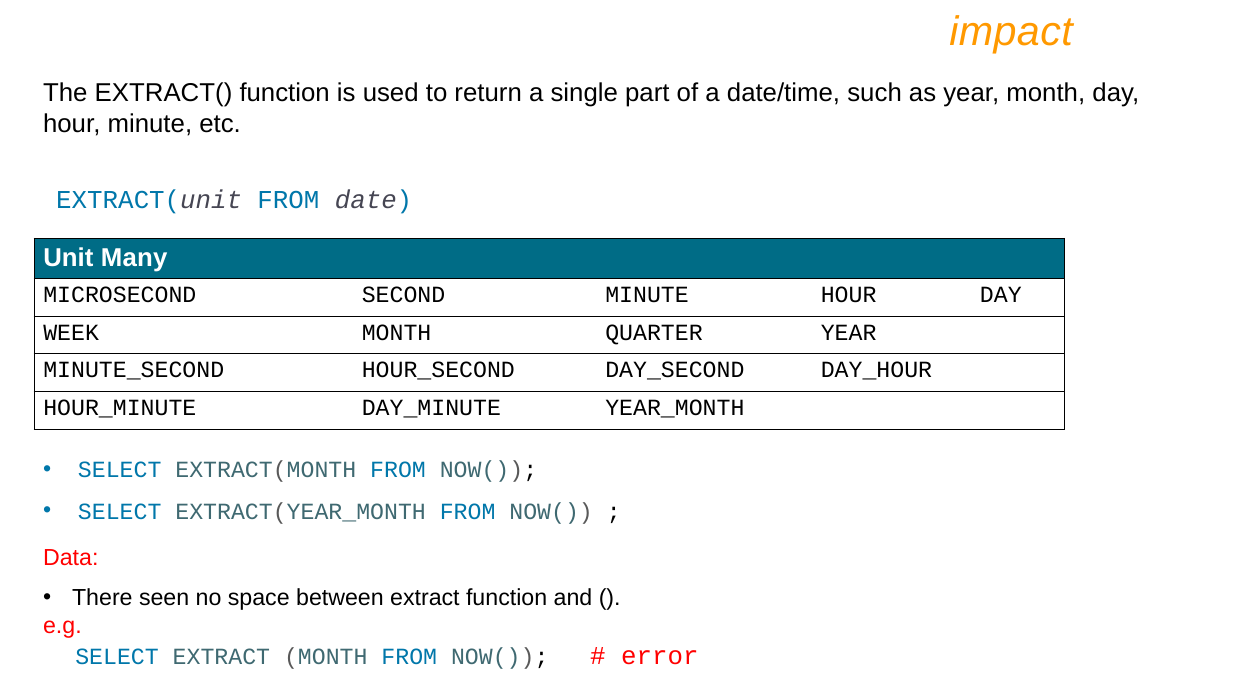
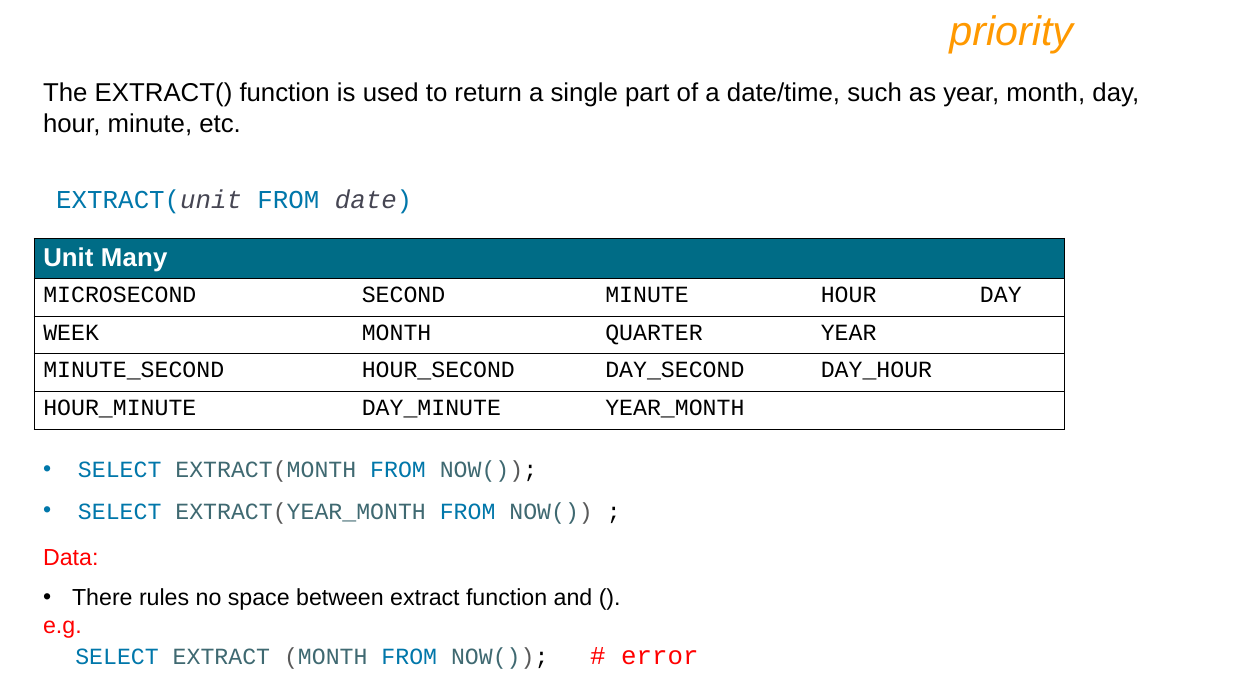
impact: impact -> priority (1011, 32)
seen: seen -> rules (164, 598)
